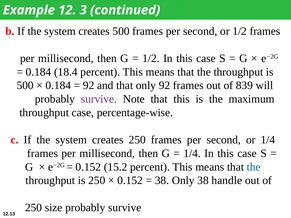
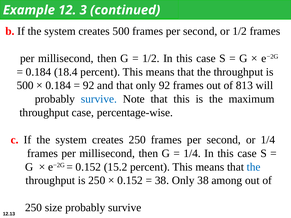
839: 839 -> 813 (244, 86)
survive colour: purple -> blue (99, 99)
handle: handle -> among (227, 181)
